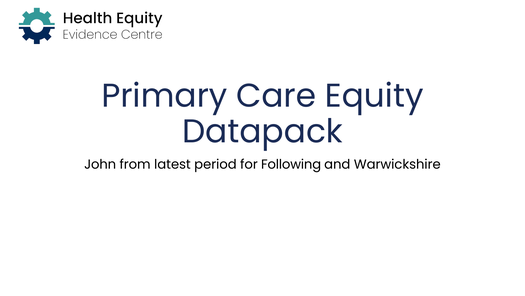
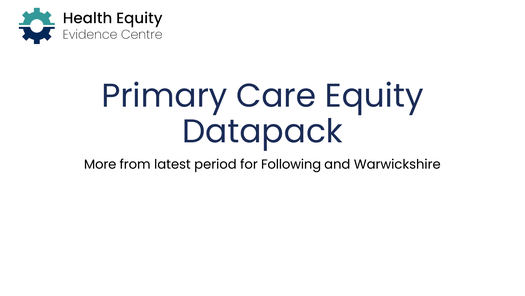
John: John -> More (100, 164)
